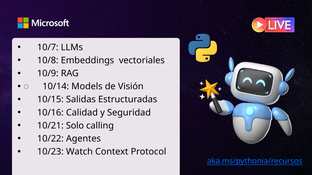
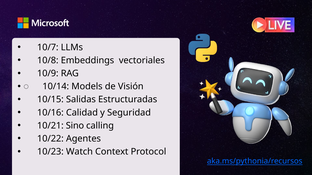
Solo: Solo -> Sino (75, 126)
